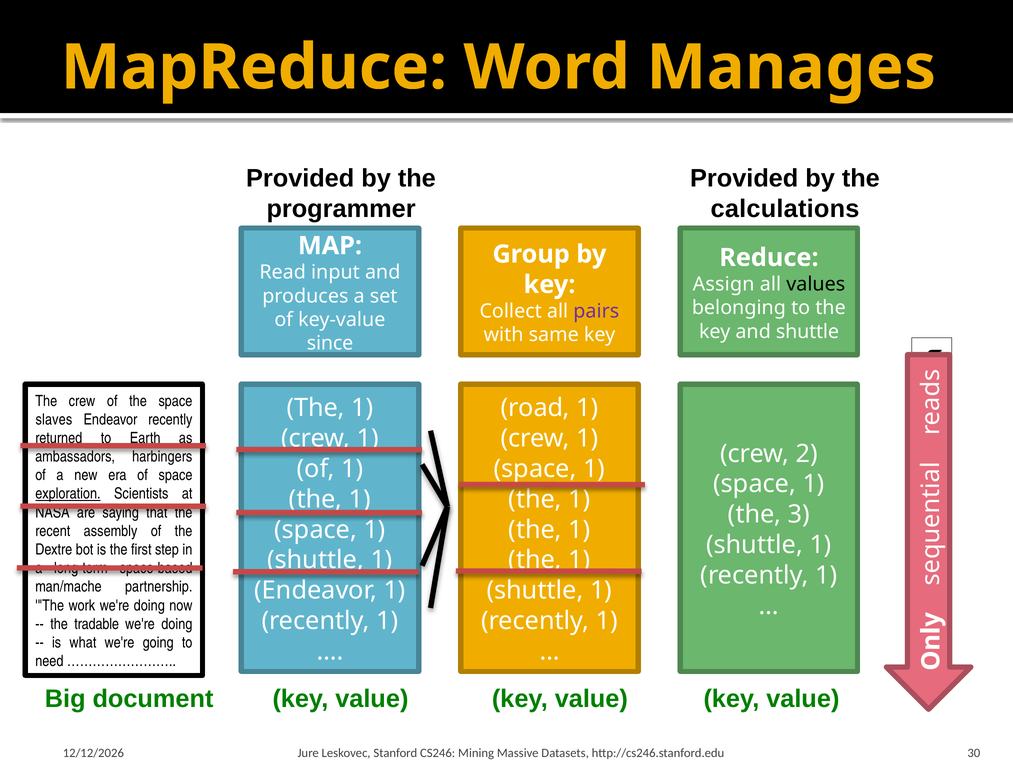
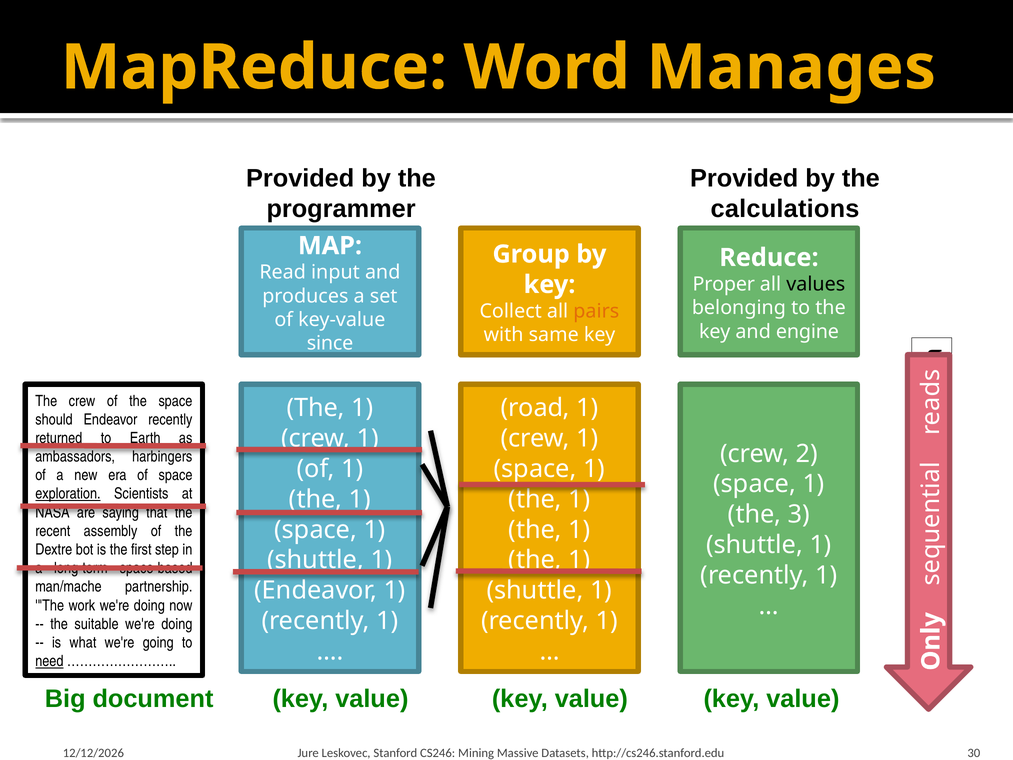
Assign: Assign -> Proper (724, 284)
pairs colour: purple -> orange (596, 311)
and shuttle: shuttle -> engine (807, 331)
slaves: slaves -> should (54, 419)
tradable: tradable -> suitable (97, 624)
need underline: none -> present (49, 661)
